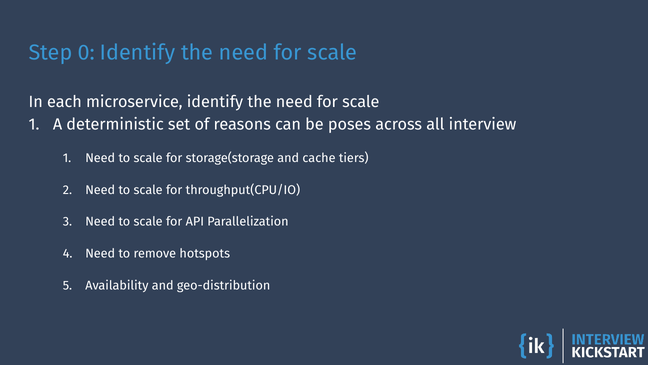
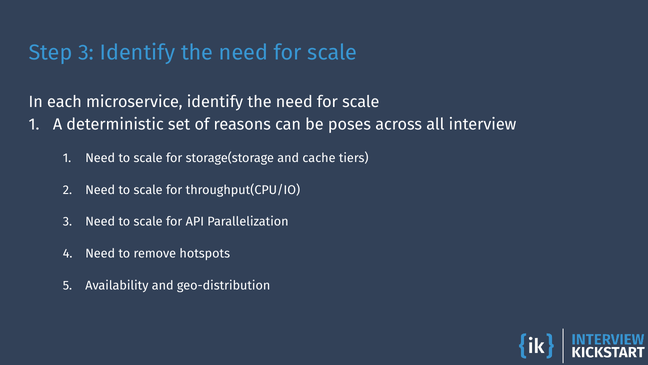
Step 0: 0 -> 3 (86, 52)
